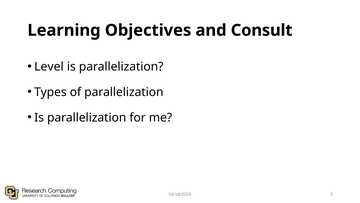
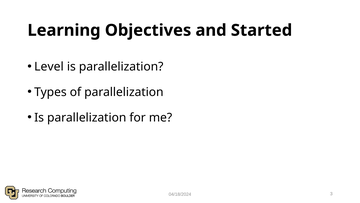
Consult: Consult -> Started (261, 30)
